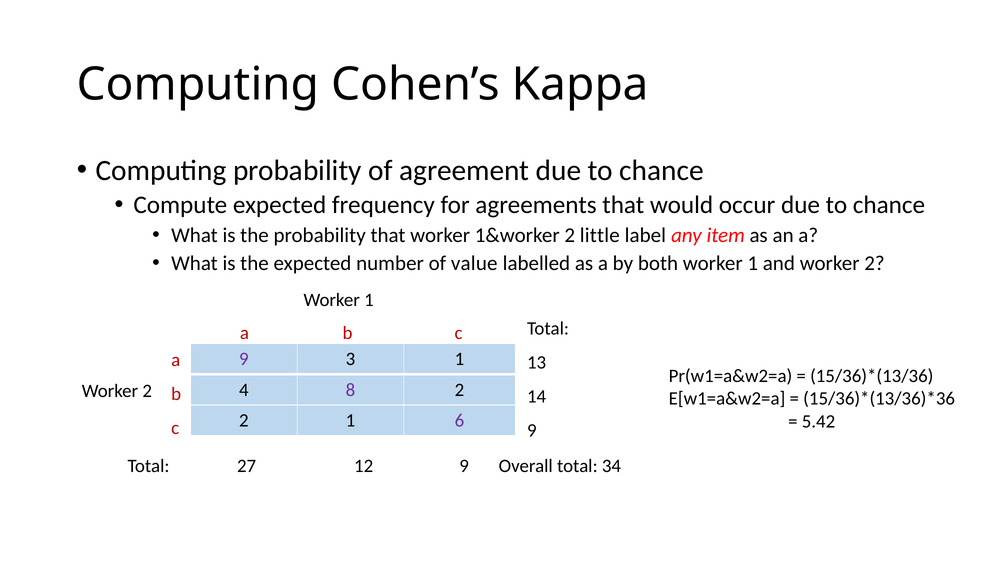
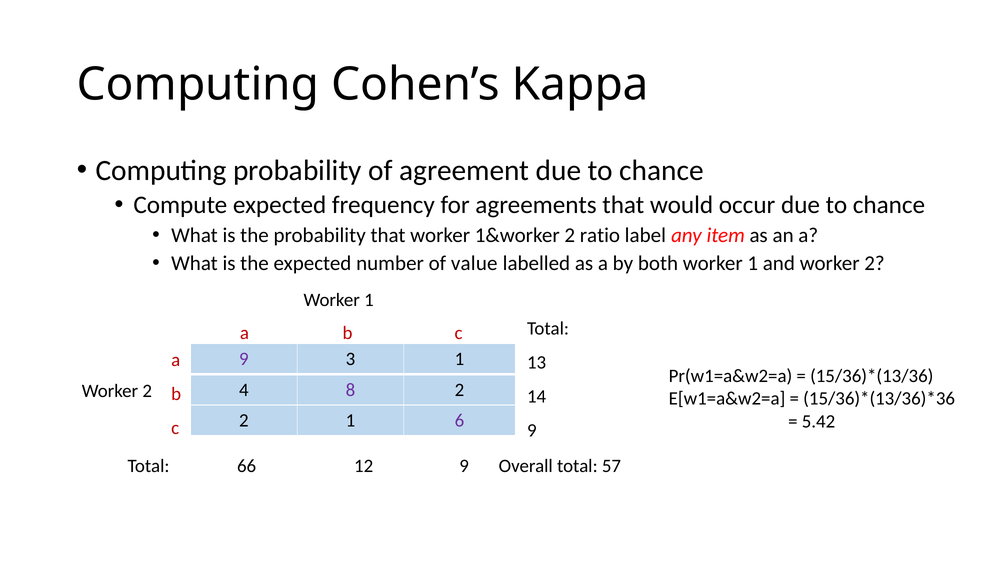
little: little -> ratio (600, 235)
27: 27 -> 66 (247, 466)
34: 34 -> 57 (611, 466)
